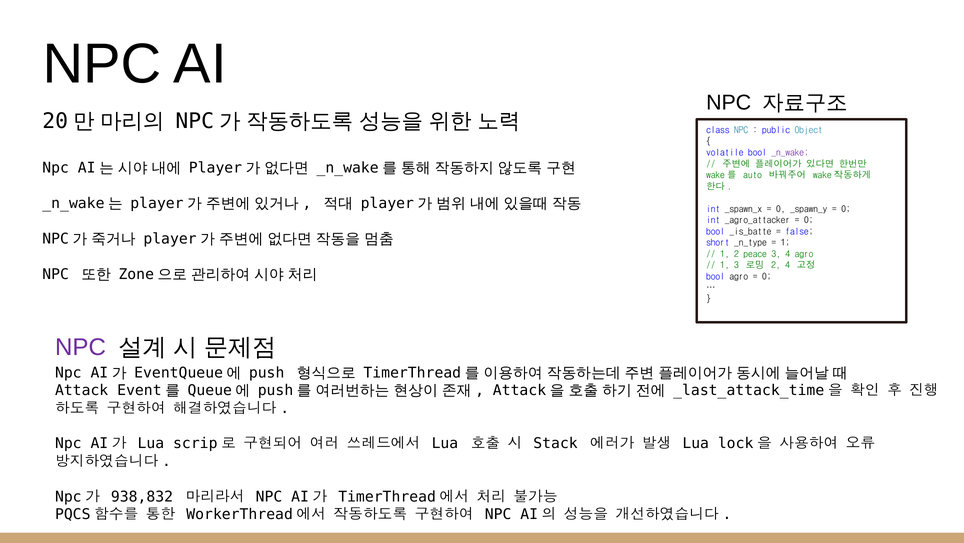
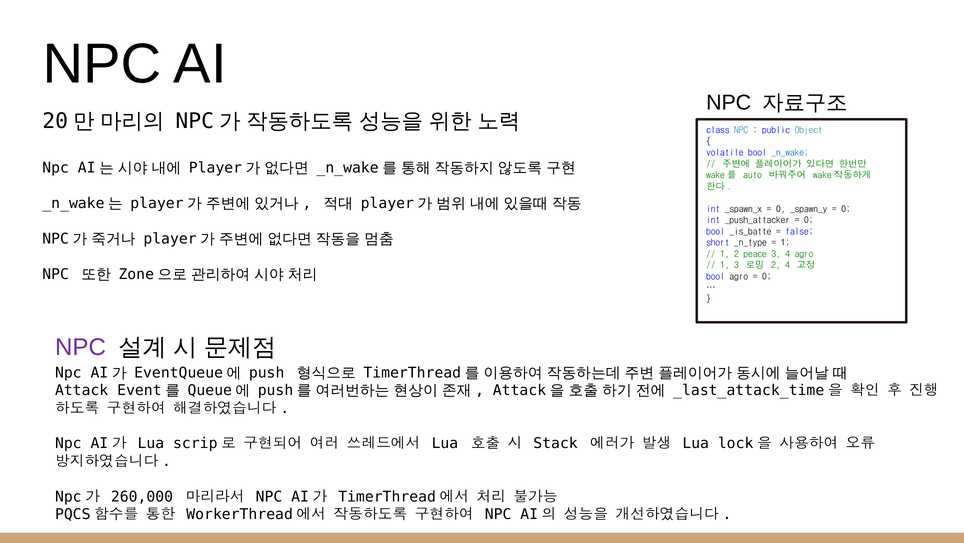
_n_wake colour: purple -> blue (790, 153)
_agro_attacker: _agro_attacker -> _push_attacker (757, 220)
938,832: 938,832 -> 260,000 (142, 496)
